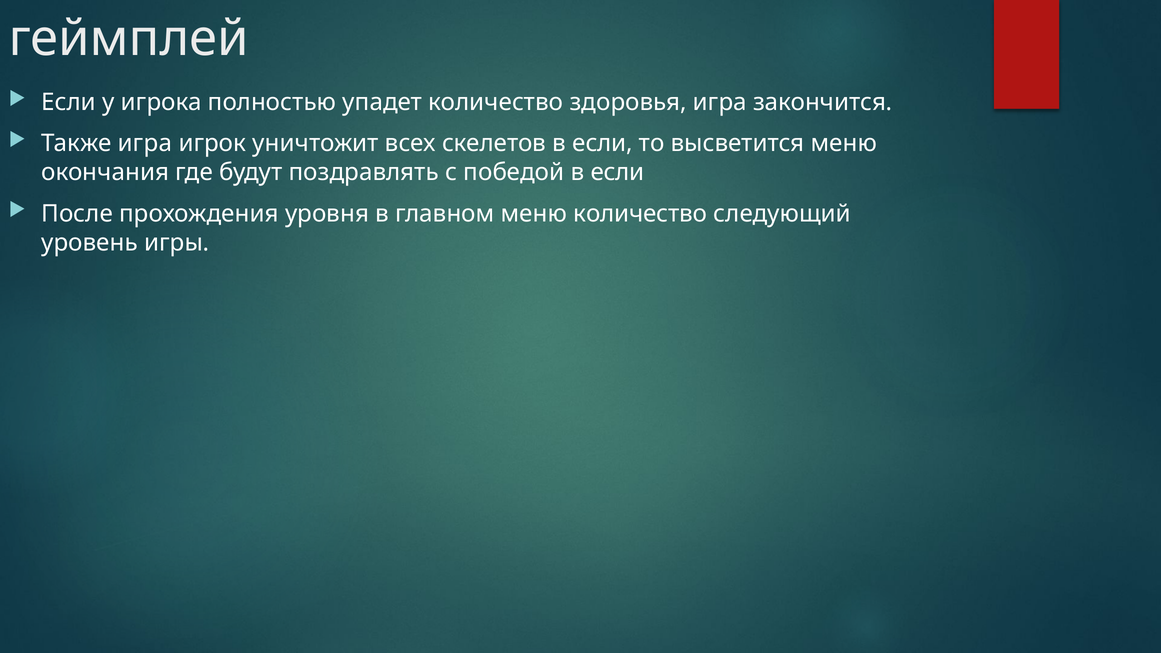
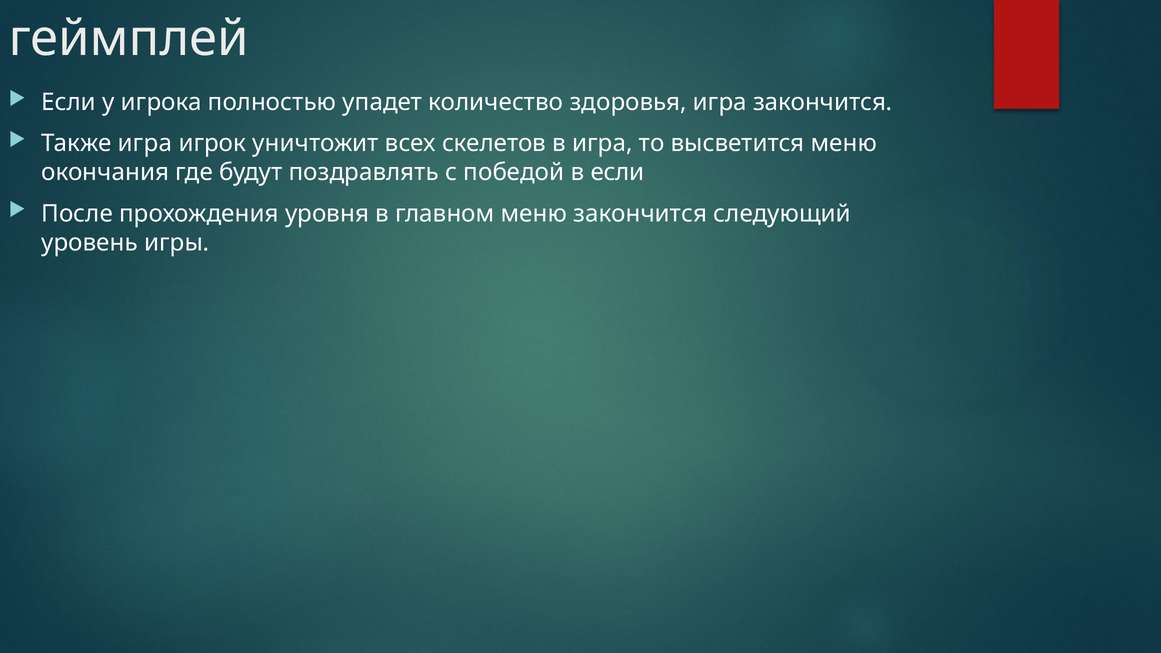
скелетов в если: если -> игра (602, 143)
меню количество: количество -> закончится (640, 214)
